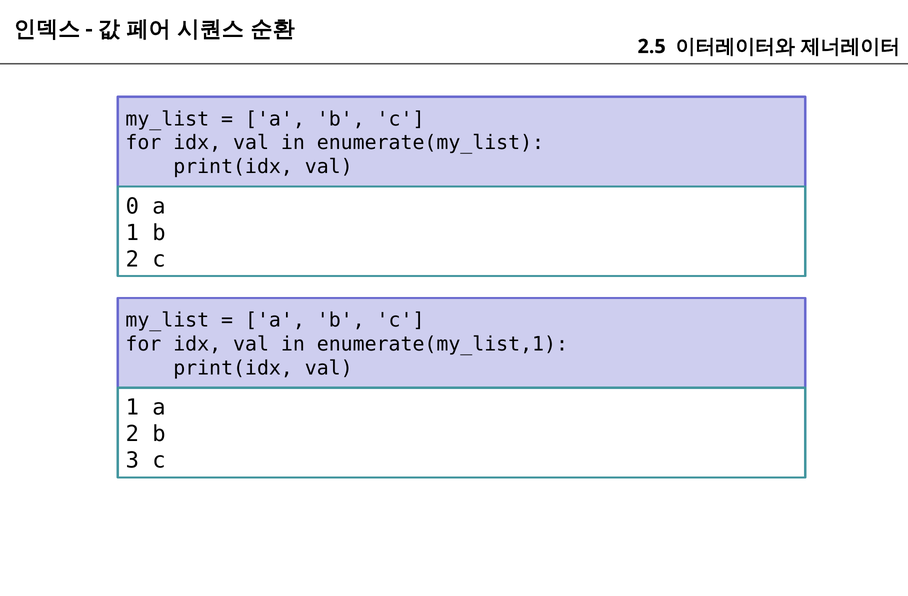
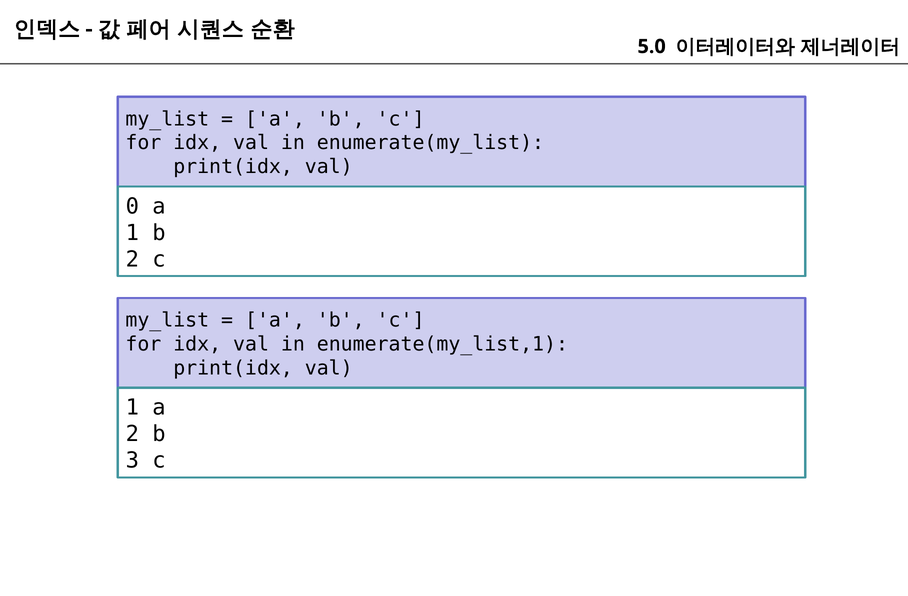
2.5: 2.5 -> 5.0 (652, 47)
